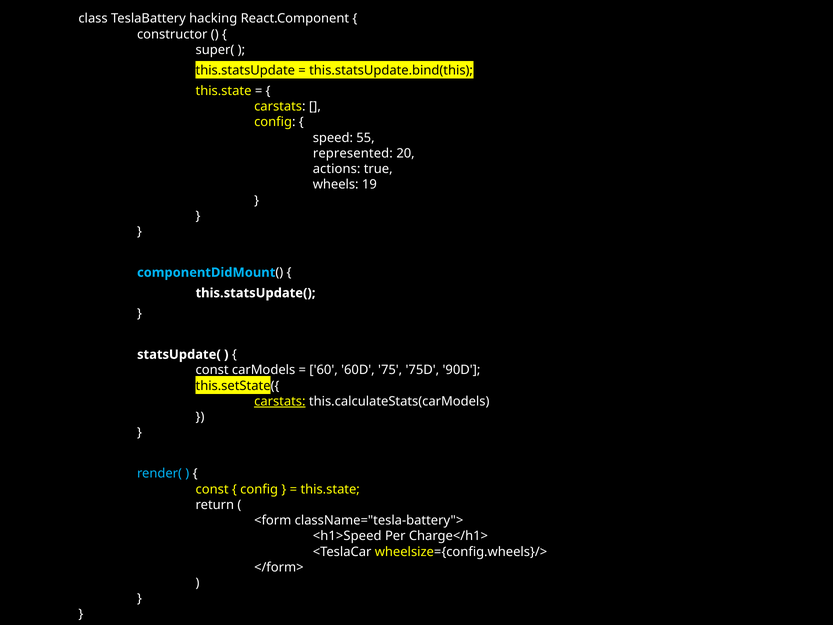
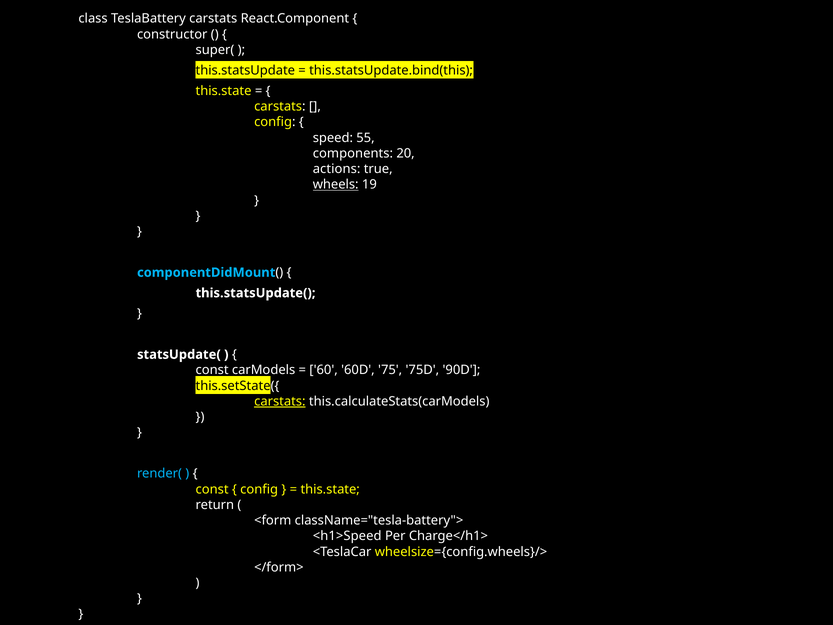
TeslaBattery hacking: hacking -> carstats (213, 19)
represented: represented -> components (353, 153)
wheels underline: none -> present (336, 185)
